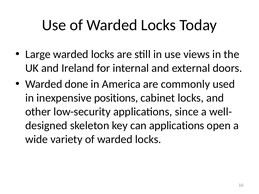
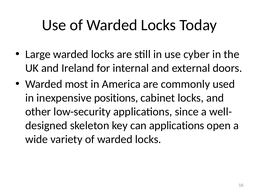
views: views -> cyber (197, 54)
done: done -> most (77, 84)
